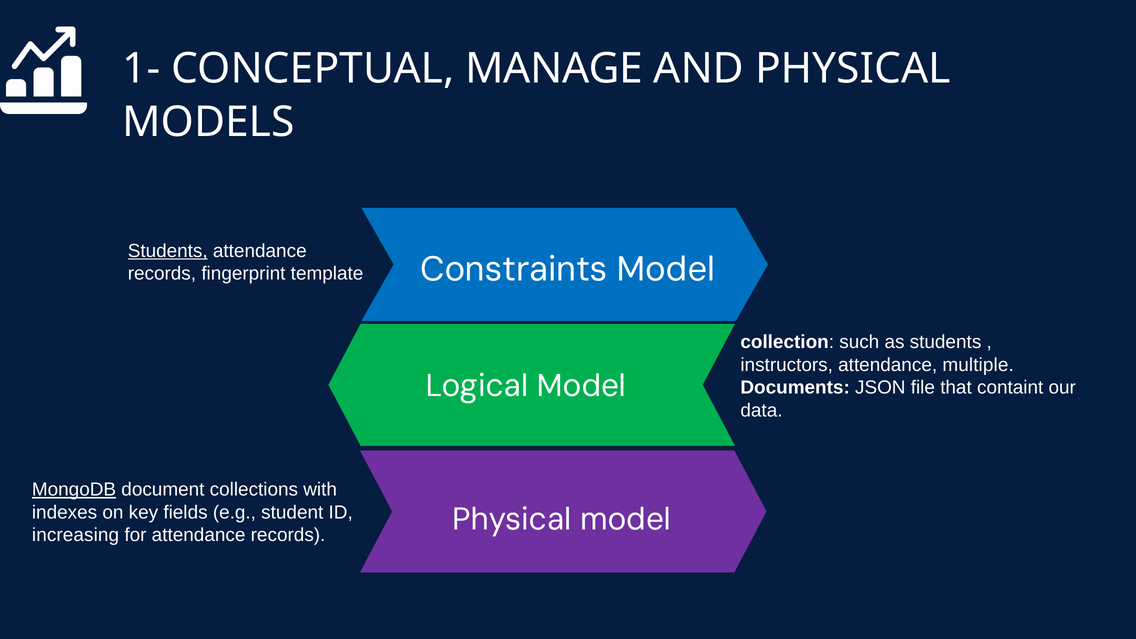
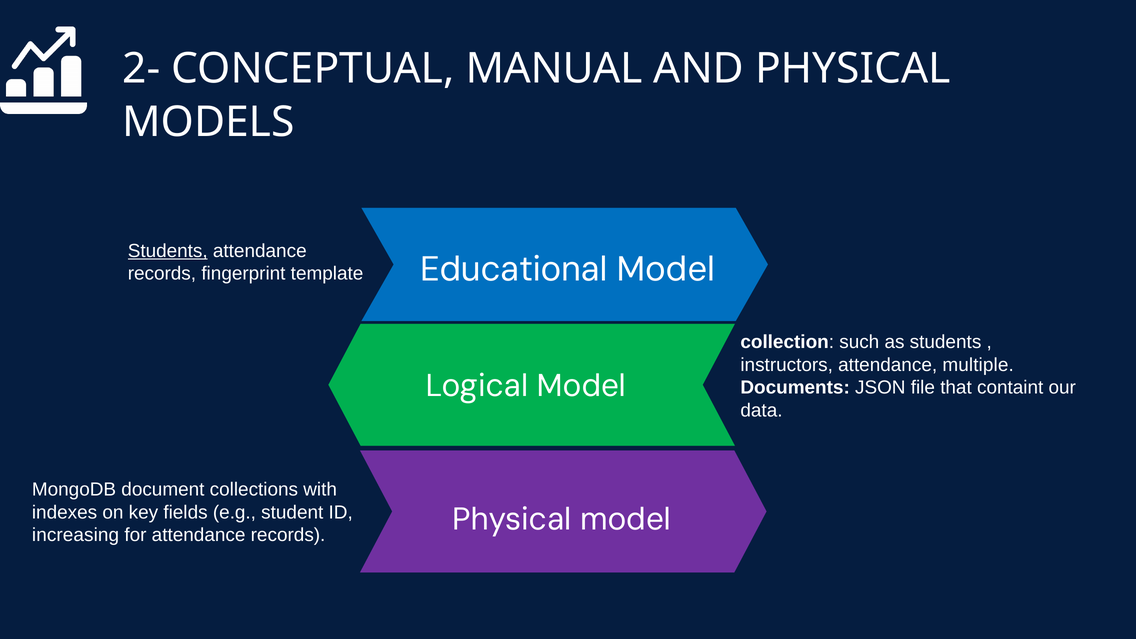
1-: 1- -> 2- (141, 69)
MANAGE: MANAGE -> MANUAL (554, 69)
Constraints: Constraints -> Educational (514, 269)
MongoDB underline: present -> none (74, 490)
